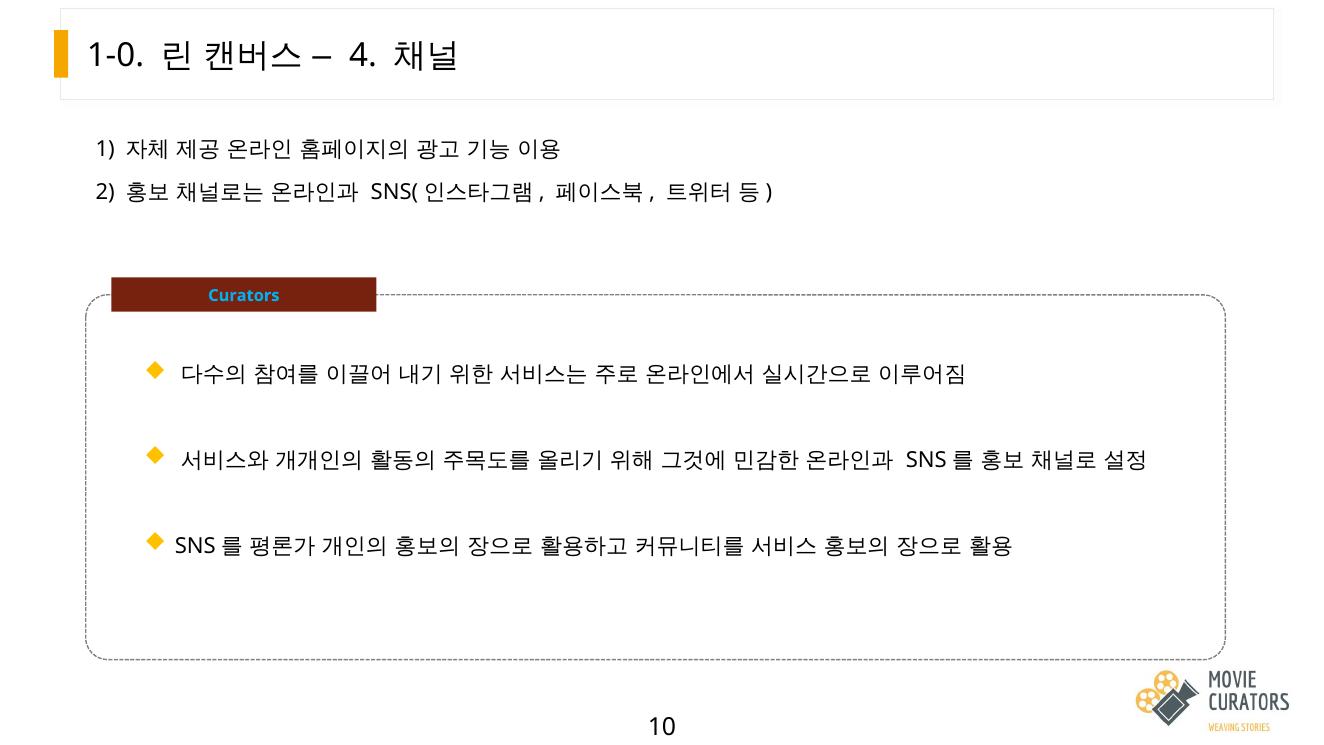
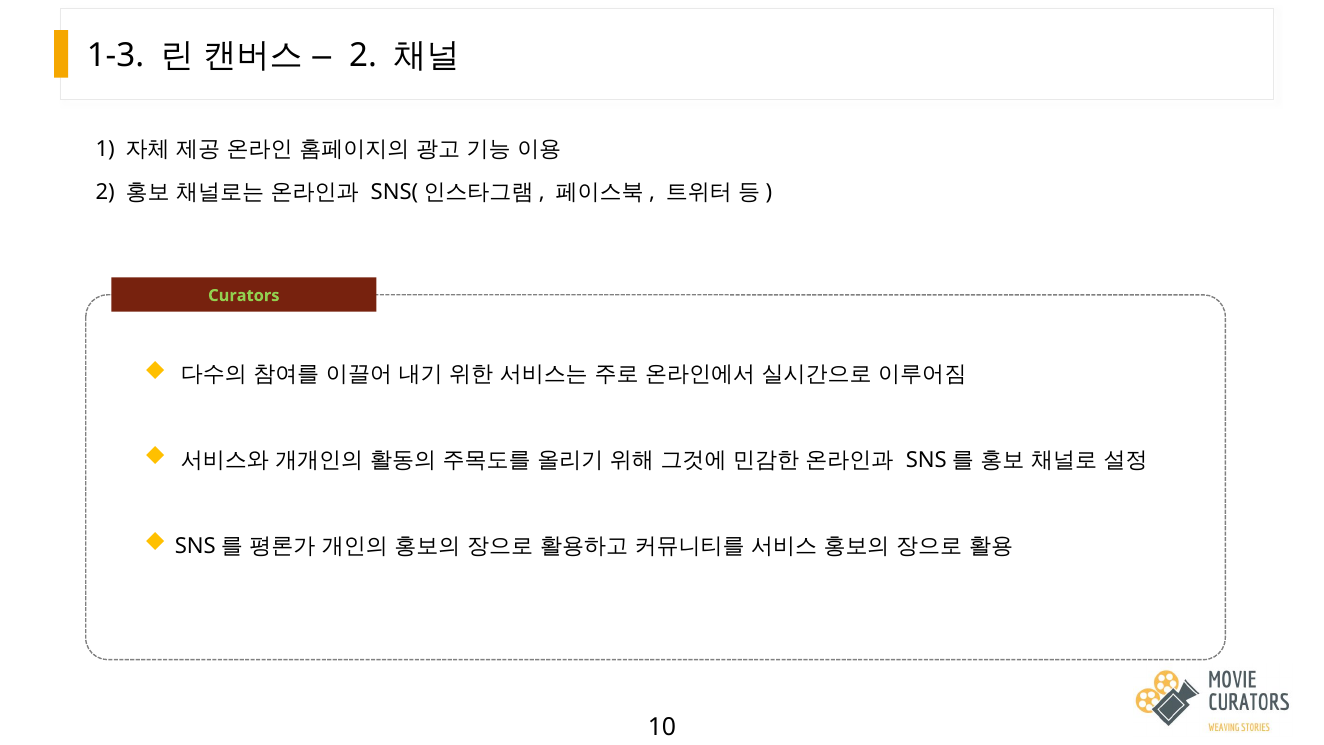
1-0: 1-0 -> 1-3 (115, 56)
4: 4 -> 2 (363, 56)
Curators colour: light blue -> light green (244, 295)
